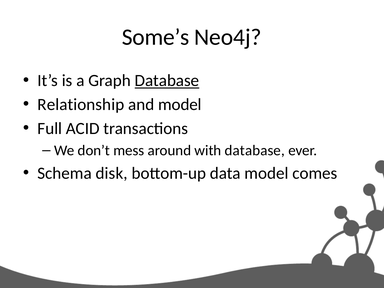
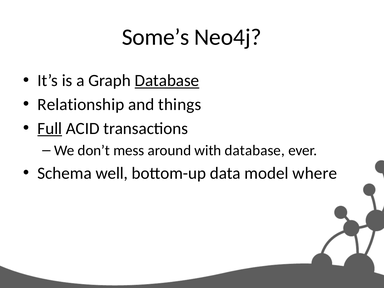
and model: model -> things (180, 104)
Full underline: none -> present (50, 128)
disk: disk -> well (112, 173)
comes: comes -> where (315, 173)
